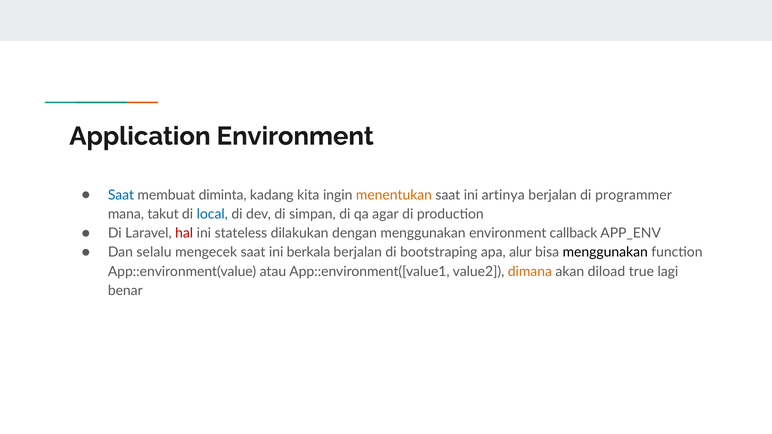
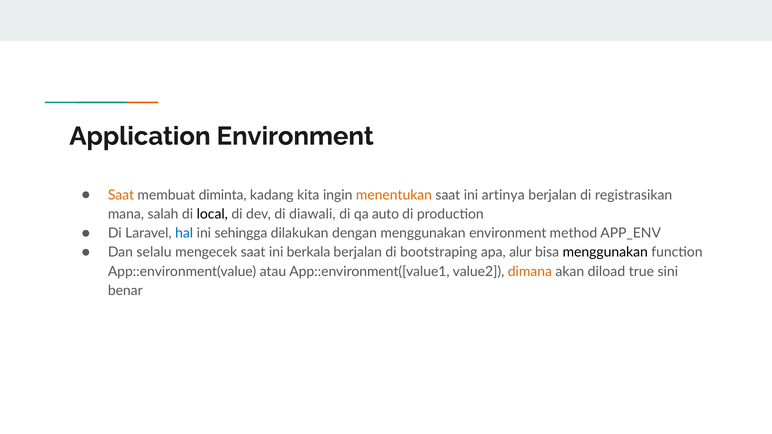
Saat colour: blue -> orange (121, 195)
programmer: programmer -> registrasikan (634, 195)
takut: takut -> salah (163, 214)
local colour: blue -> black (212, 214)
simpan: simpan -> diawali (312, 214)
agar: agar -> auto (386, 214)
hal colour: red -> blue (184, 233)
stateless: stateless -> sehingga (241, 233)
callback: callback -> method (573, 233)
lagi: lagi -> sini (668, 272)
